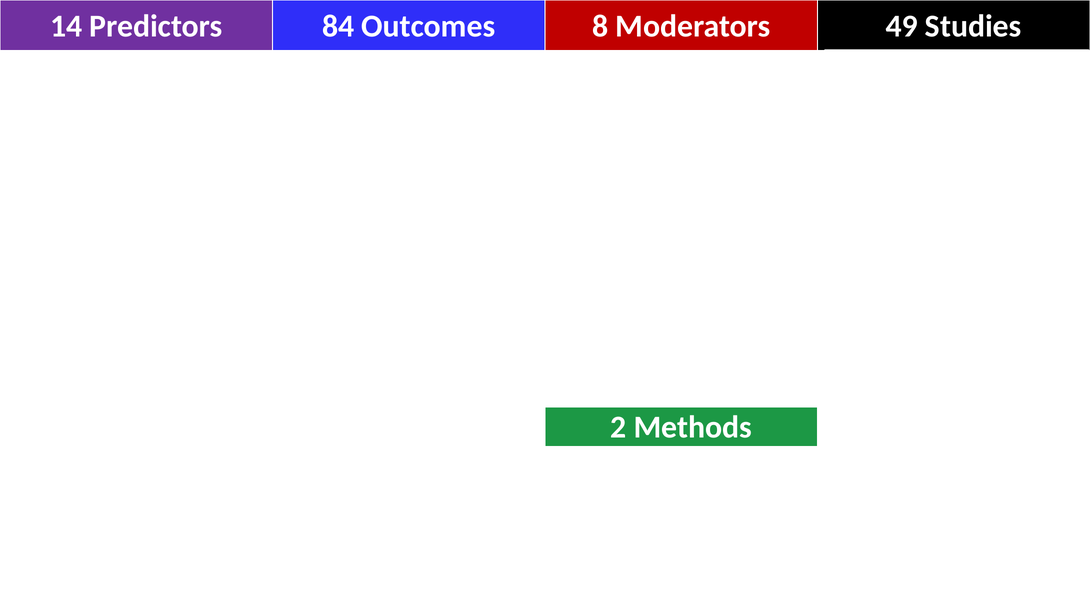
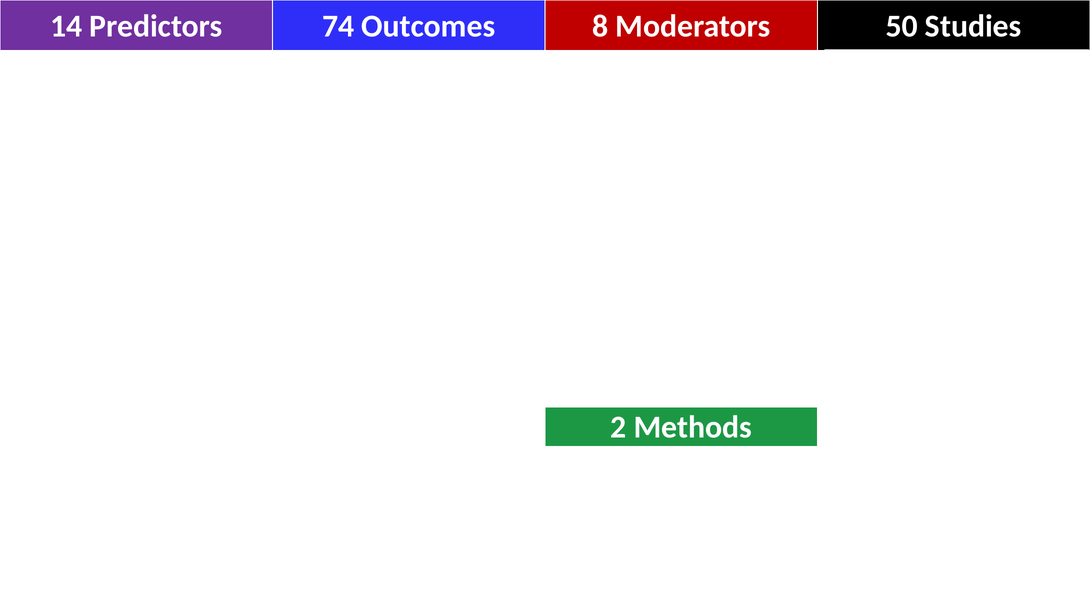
84: 84 -> 74 (338, 26)
49: 49 -> 50 (902, 26)
